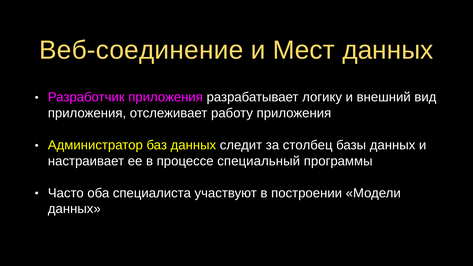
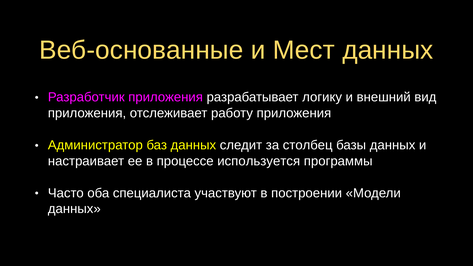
Веб-соединение: Веб-соединение -> Веб-основанные (141, 50)
специальный: специальный -> используется (259, 161)
